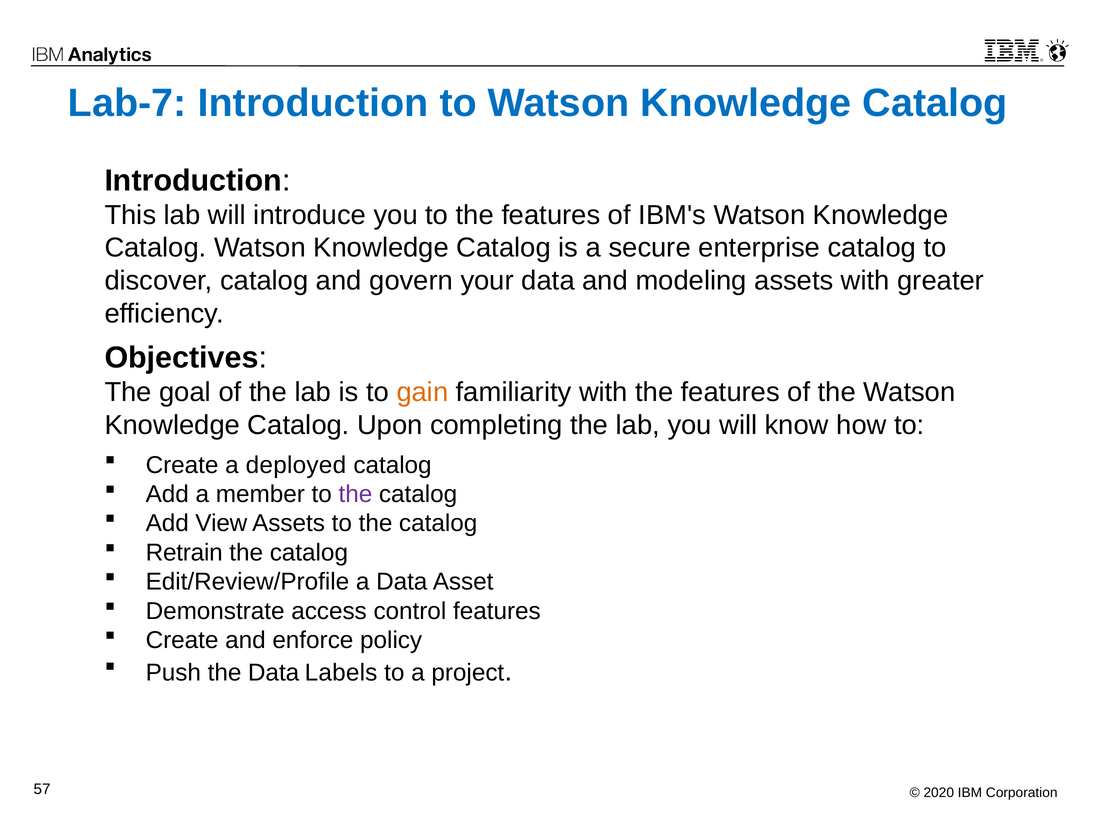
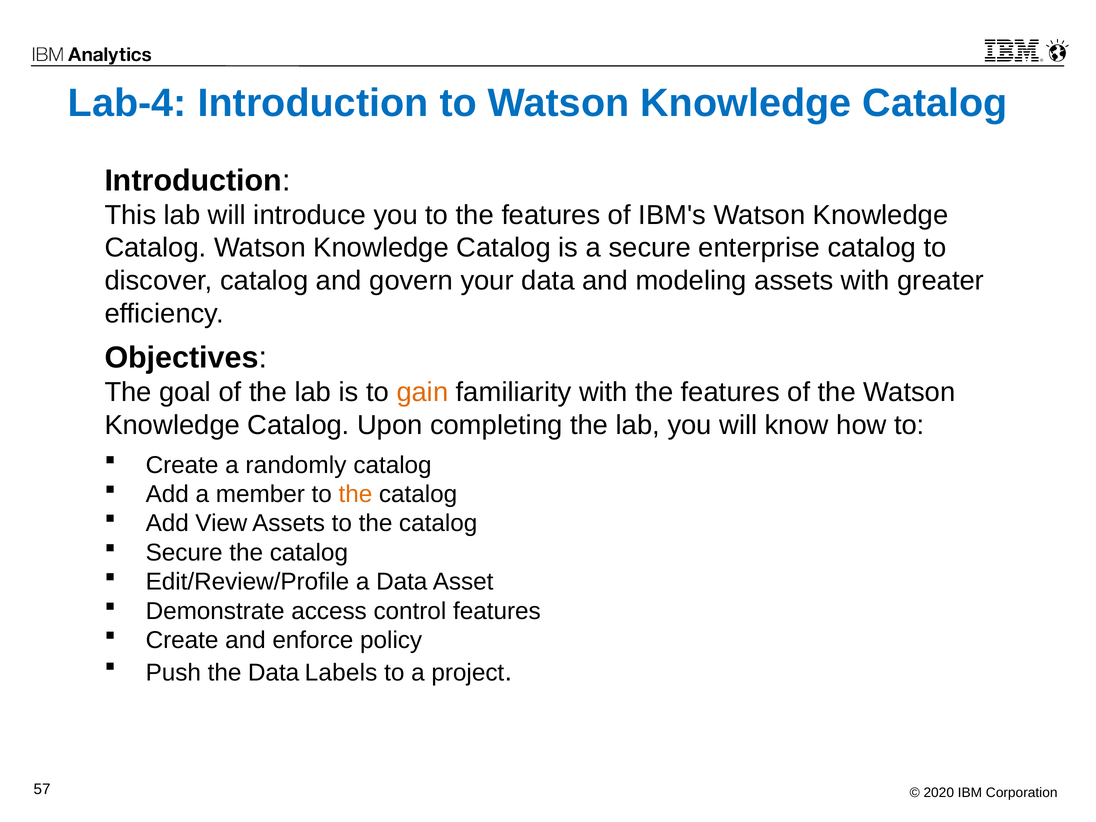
Lab-7: Lab-7 -> Lab-4 (127, 103)
deployed: deployed -> randomly (296, 465)
the colour: purple -> orange (355, 494)
Retrain: Retrain -> Secure (184, 553)
